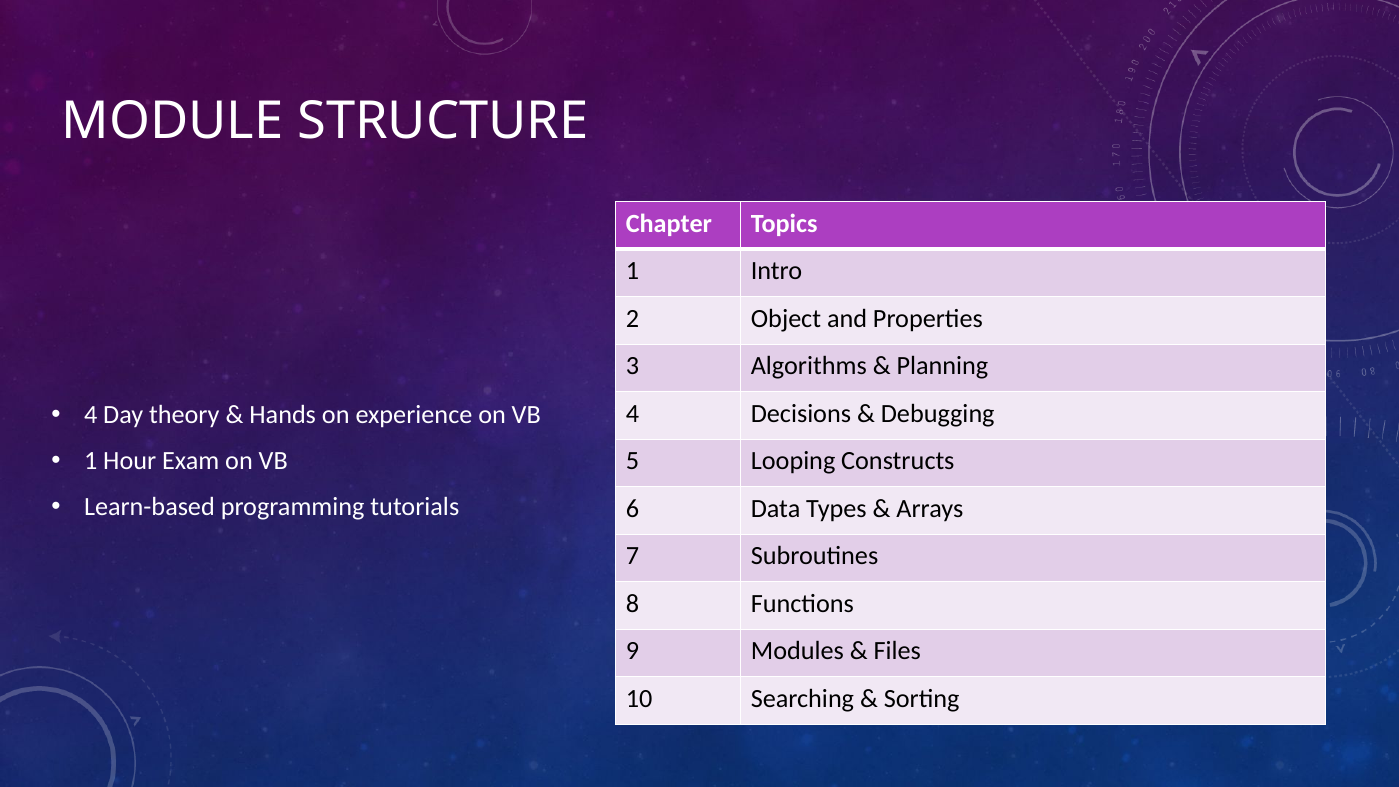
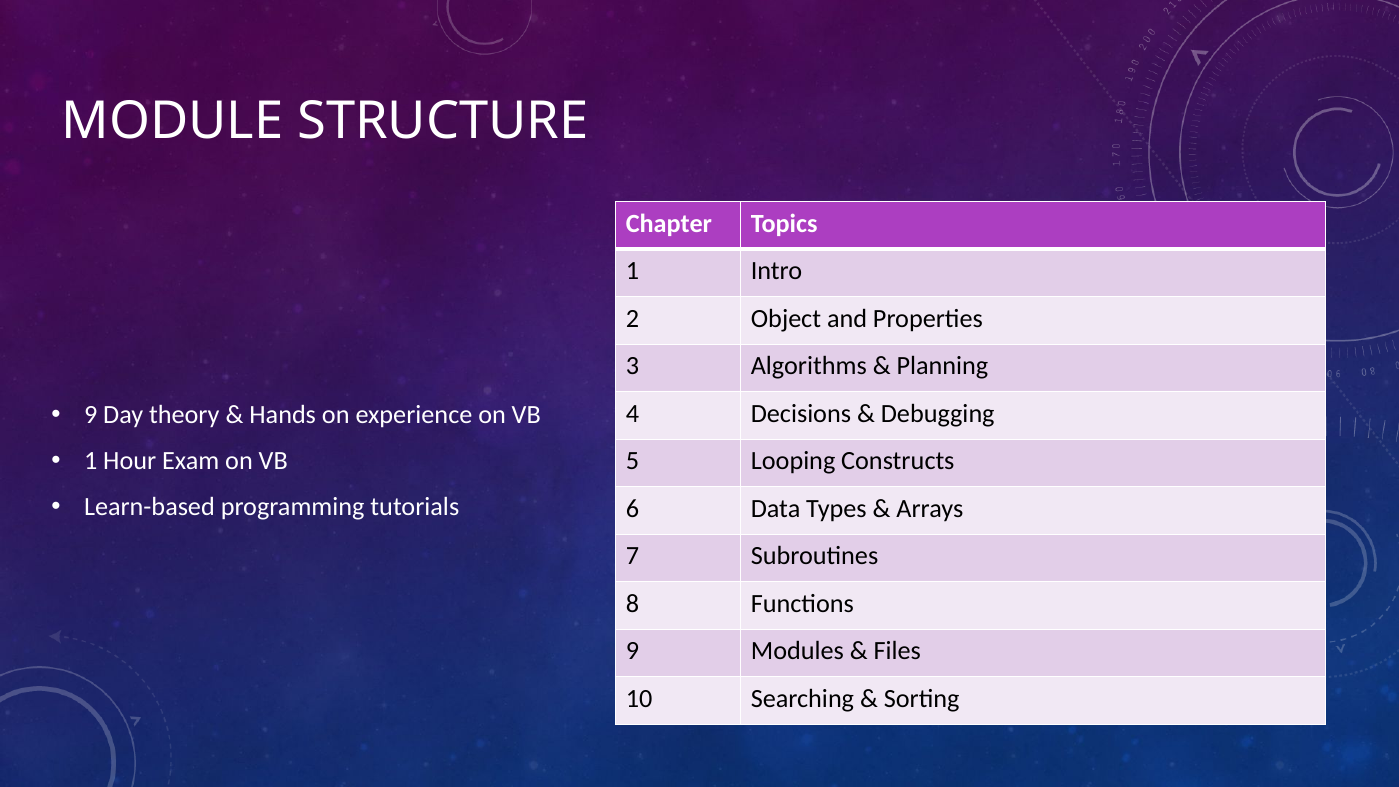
4: 4 -> 9 (91, 415)
